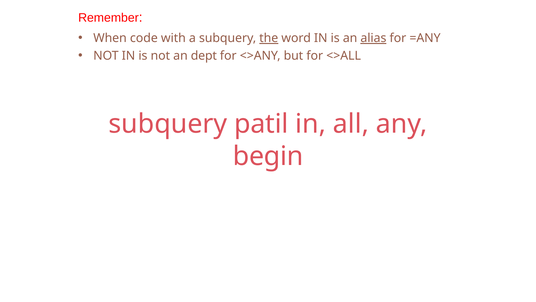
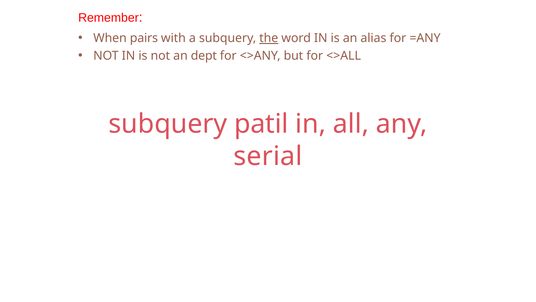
code: code -> pairs (144, 38)
alias underline: present -> none (373, 38)
begin: begin -> serial (268, 156)
